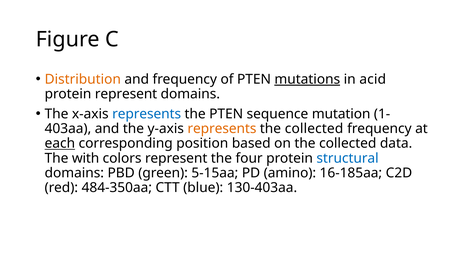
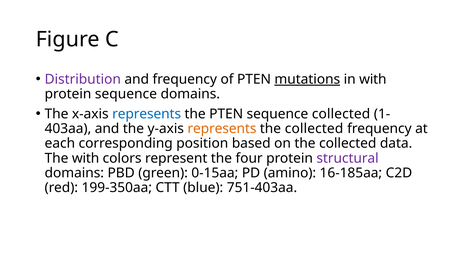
Distribution colour: orange -> purple (83, 79)
in acid: acid -> with (373, 79)
protein represent: represent -> sequence (126, 94)
sequence mutation: mutation -> collected (341, 114)
each underline: present -> none (60, 144)
structural colour: blue -> purple (348, 158)
5-15aa: 5-15aa -> 0-15aa (215, 173)
484-350aa: 484-350aa -> 199-350aa (117, 188)
130-403aa: 130-403aa -> 751-403aa (262, 188)
